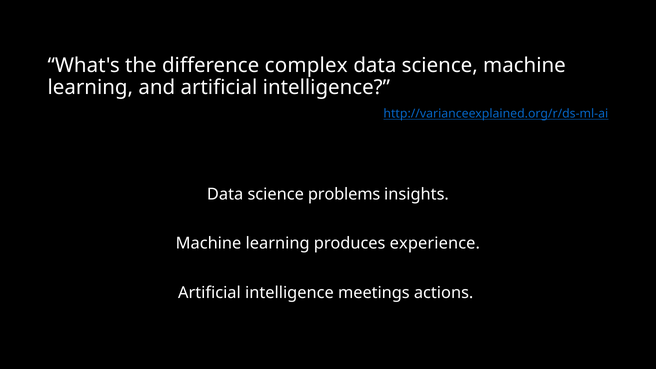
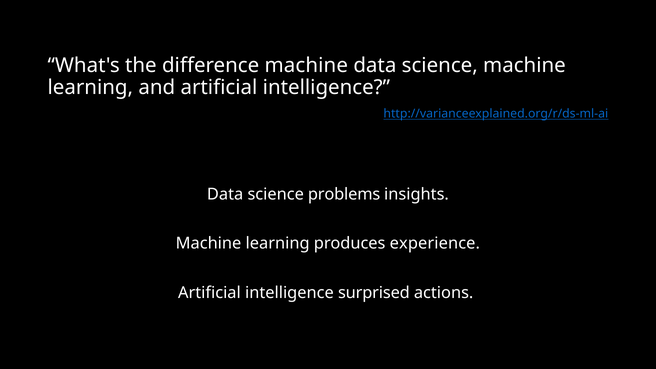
difference complex: complex -> machine (306, 65)
meetings: meetings -> surprised (374, 293)
